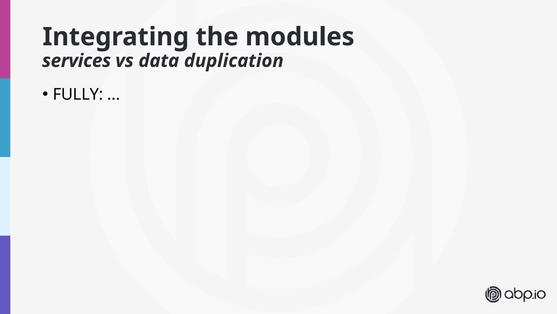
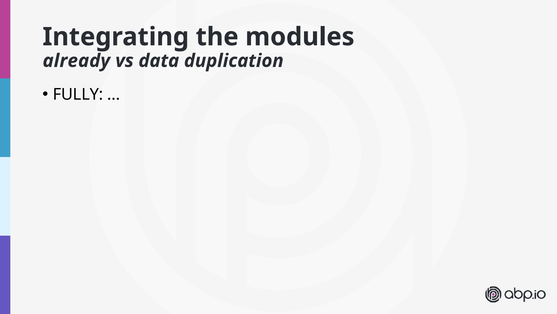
services: services -> already (76, 61)
